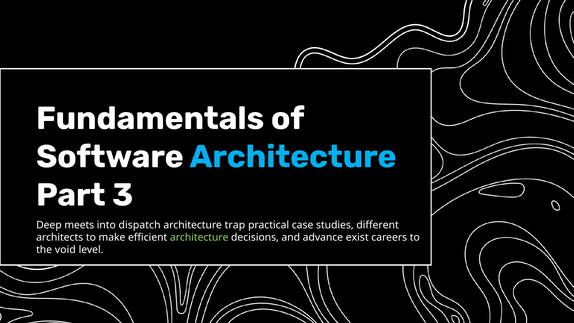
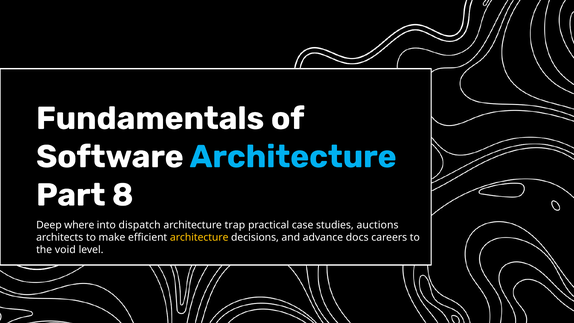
3: 3 -> 8 (123, 195)
meets: meets -> where (79, 225)
different: different -> auctions (378, 225)
architecture colour: light green -> yellow (199, 237)
exist: exist -> docs (357, 237)
